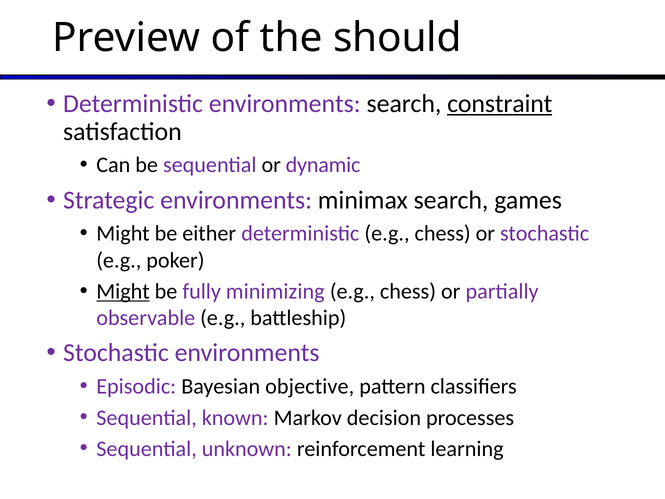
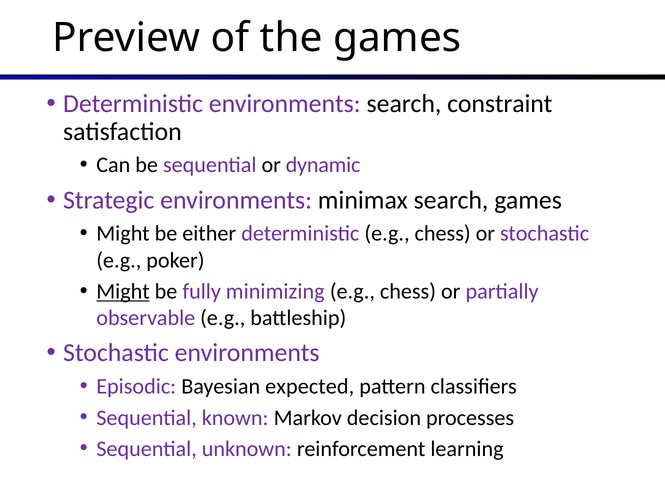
the should: should -> games (397, 38)
constraint underline: present -> none (500, 104)
objective: objective -> expected (310, 386)
